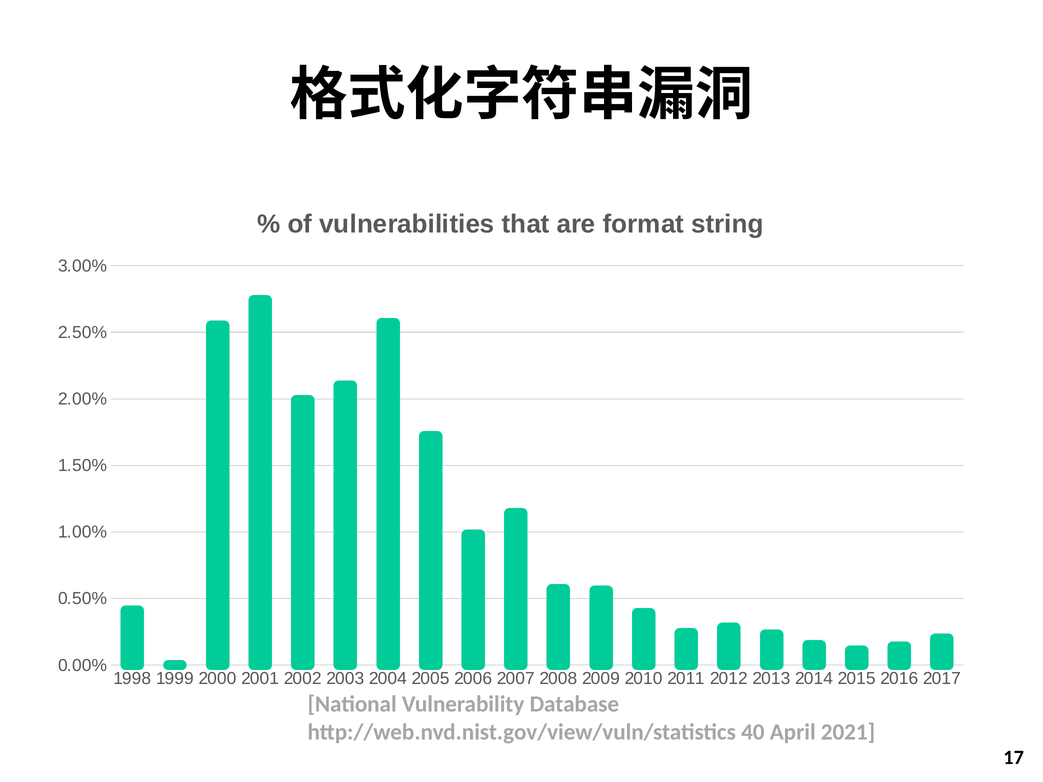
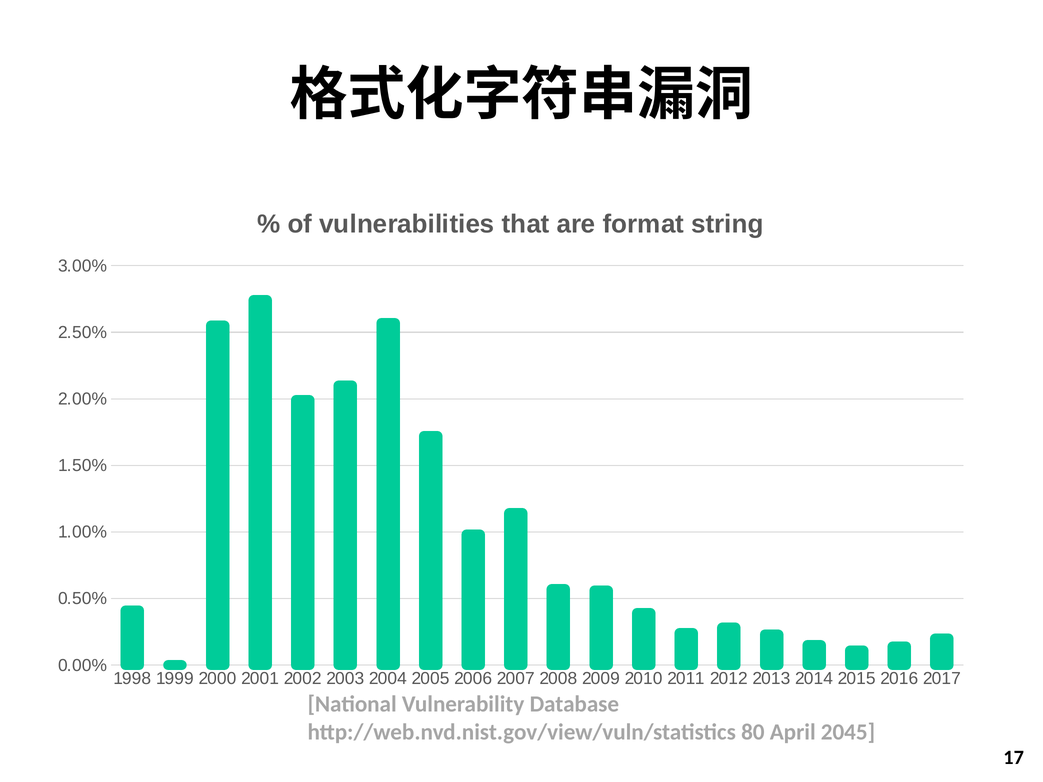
40: 40 -> 80 (753, 732)
2021: 2021 -> 2045 (848, 732)
